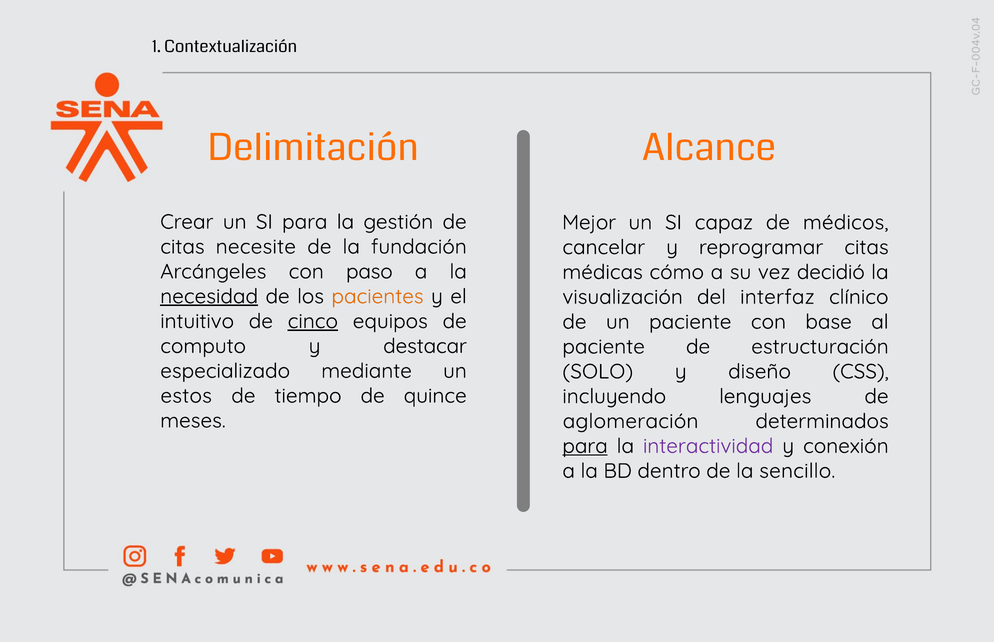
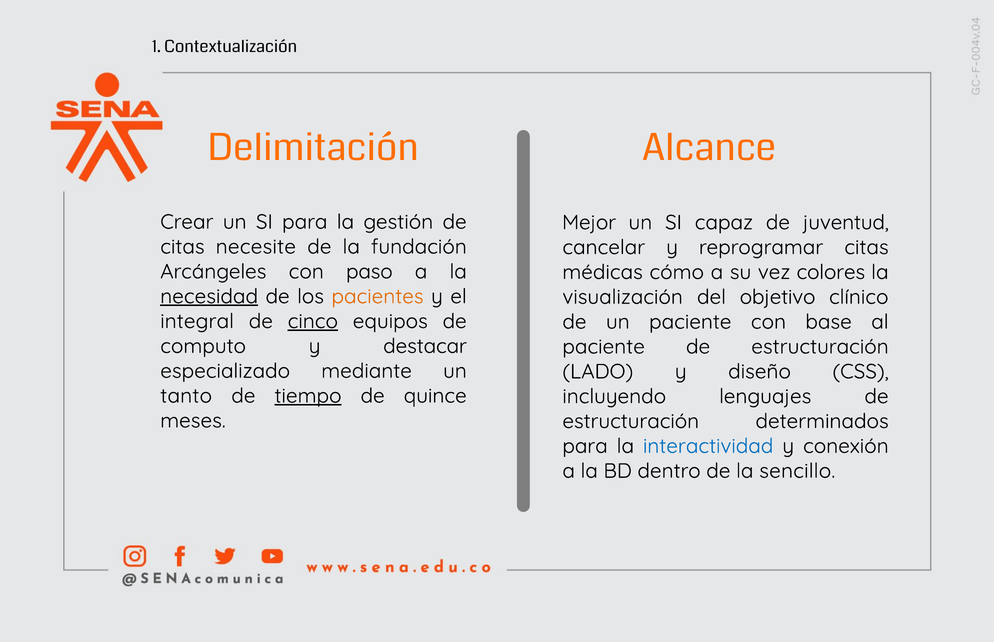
médicos: médicos -> juventud (846, 222)
decidió: decidió -> colores (831, 272)
interfaz: interfaz -> objetivo (778, 297)
intuitivo: intuitivo -> integral (197, 321)
SOLO: SOLO -> LADO (598, 372)
estos: estos -> tanto (186, 396)
tiempo underline: none -> present (308, 396)
aglomeración: aglomeración -> estructuración (631, 421)
para underline: present -> none (585, 446)
interactividad colour: purple -> blue (708, 446)
